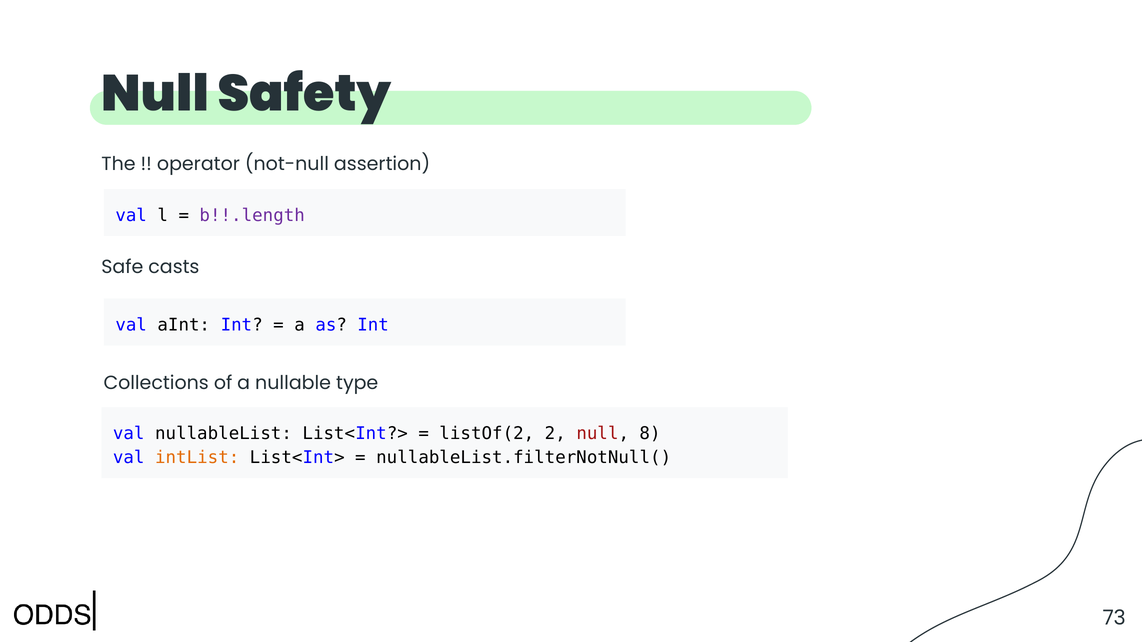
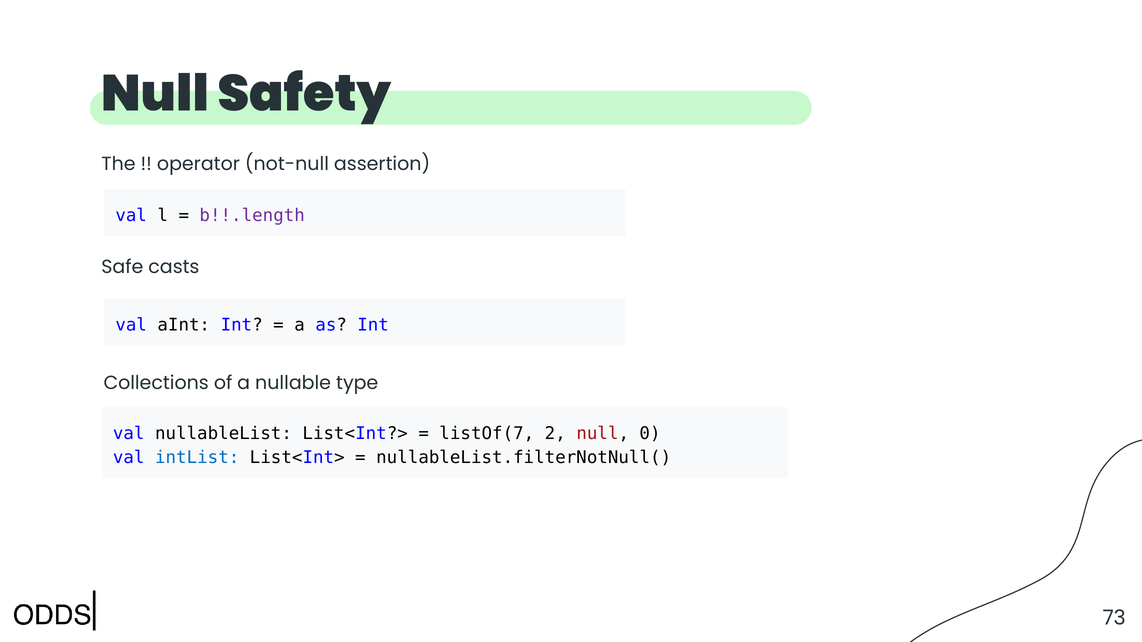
listOf(2: listOf(2 -> listOf(7 (487, 434)
8: 8 -> 0 (650, 434)
intList colour: orange -> blue (197, 458)
